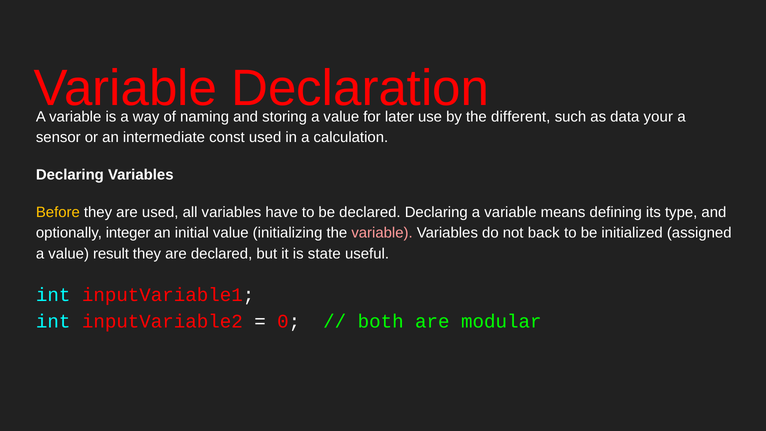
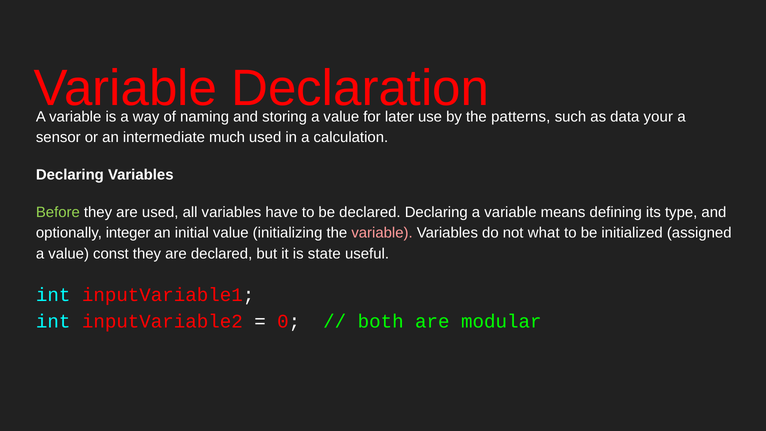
different: different -> patterns (521, 117)
const: const -> much (227, 137)
Before colour: yellow -> light green (58, 212)
back: back -> what (544, 233)
result: result -> const (111, 254)
